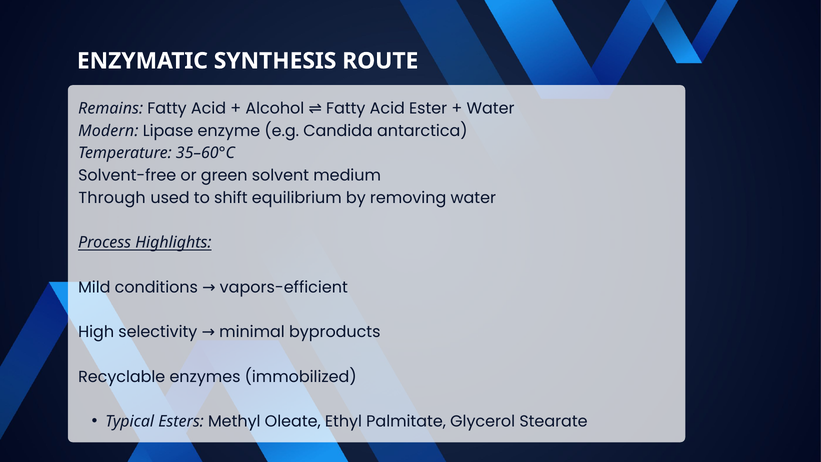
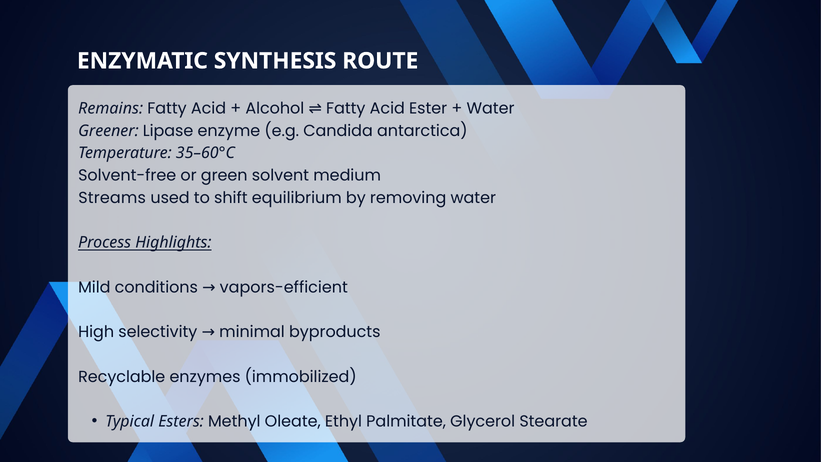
Modern: Modern -> Greener (108, 131)
Through: Through -> Streams (112, 198)
